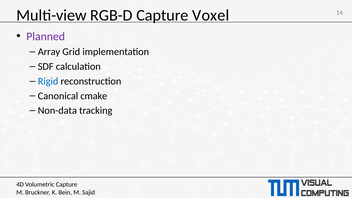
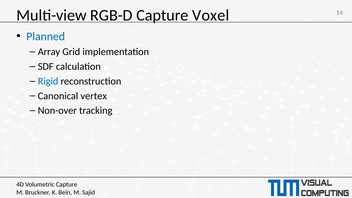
Planned colour: purple -> blue (46, 36)
cmake: cmake -> vertex (94, 96)
Non-data: Non-data -> Non-over (57, 111)
